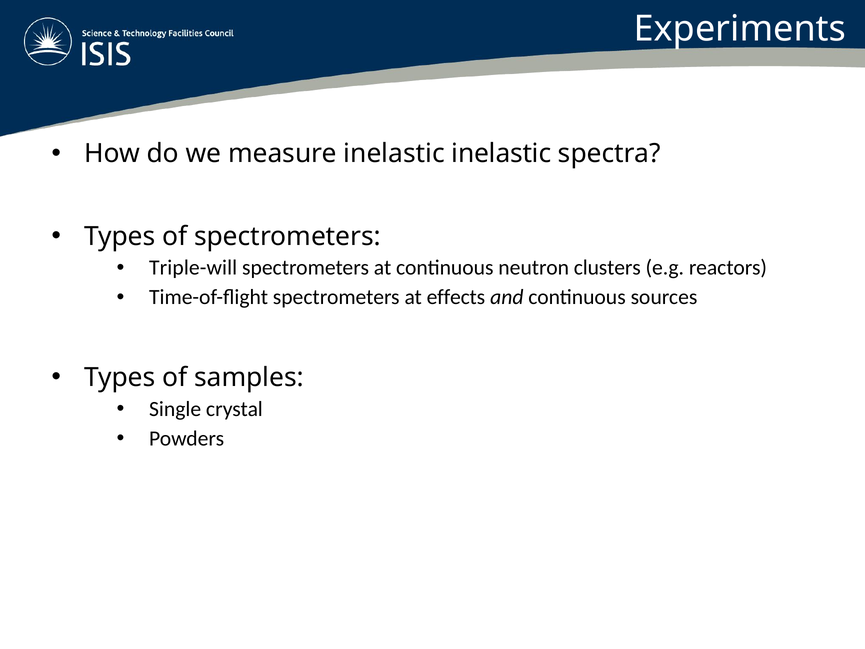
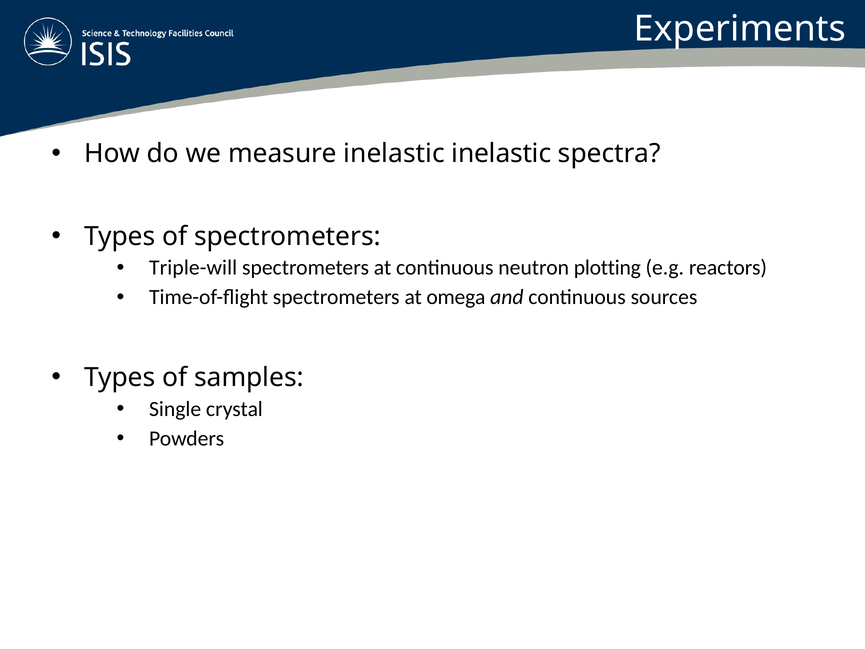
clusters: clusters -> plotting (607, 268)
effects: effects -> omega (456, 297)
